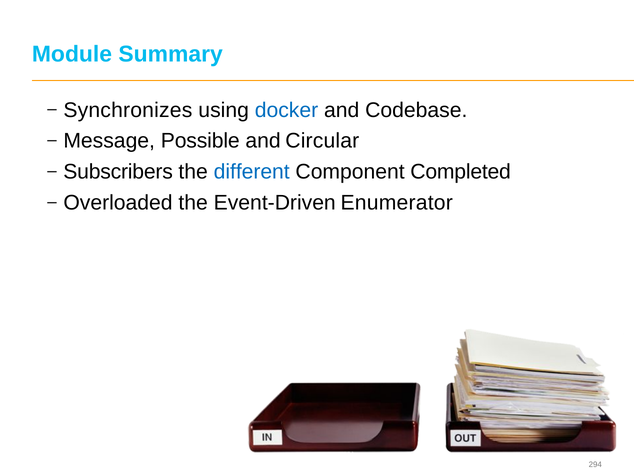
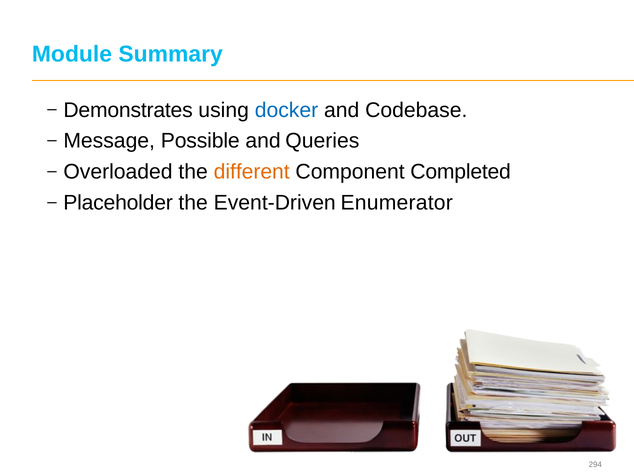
Synchronizes: Synchronizes -> Demonstrates (128, 110)
Circular: Circular -> Queries (322, 141)
Subscribers: Subscribers -> Overloaded (118, 172)
different colour: blue -> orange (252, 172)
Overloaded: Overloaded -> Placeholder (118, 202)
